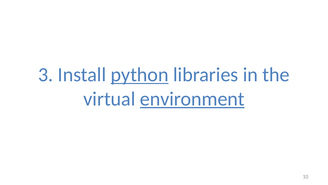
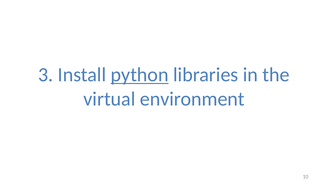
environment underline: present -> none (192, 99)
